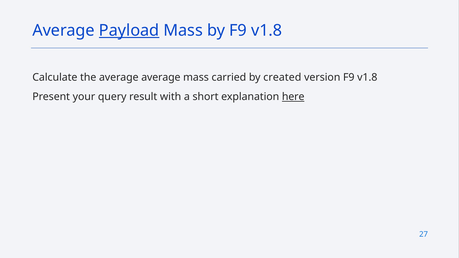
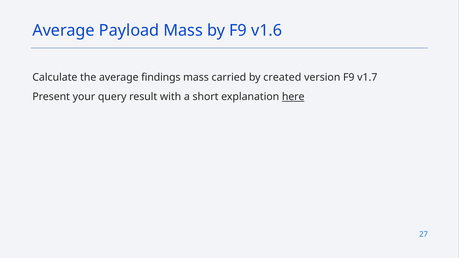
Payload underline: present -> none (129, 31)
by F9 v1.8: v1.8 -> v1.6 (267, 31)
average average: average -> findings (161, 77)
version F9 v1.8: v1.8 -> v1.7 (367, 77)
